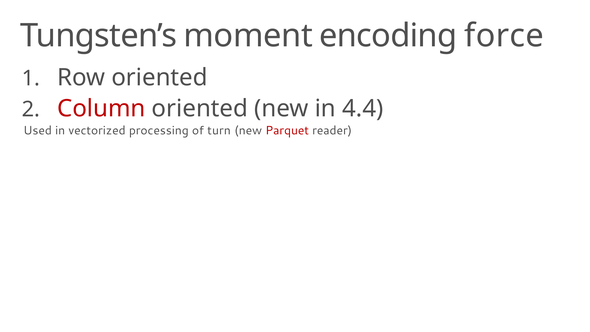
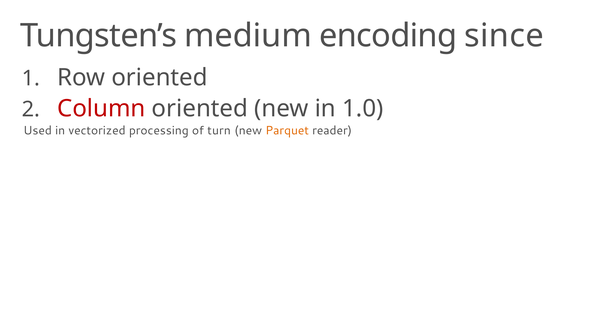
moment: moment -> medium (248, 36)
force: force -> since (504, 36)
4.4: 4.4 -> 1.0 (363, 108)
Parquet colour: red -> orange (287, 130)
